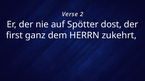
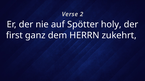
dost: dost -> holy (111, 25)
